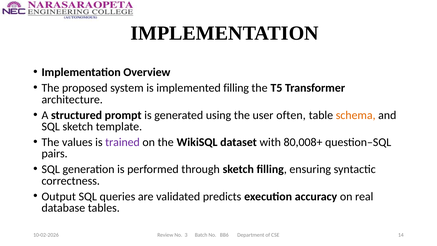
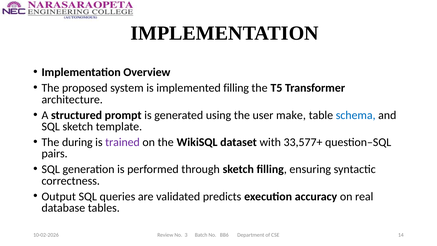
often: often -> make (291, 115)
schema colour: orange -> blue (356, 115)
values: values -> during (77, 142)
80,008+: 80,008+ -> 33,577+ (303, 142)
